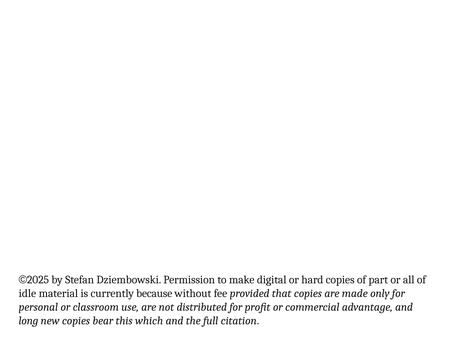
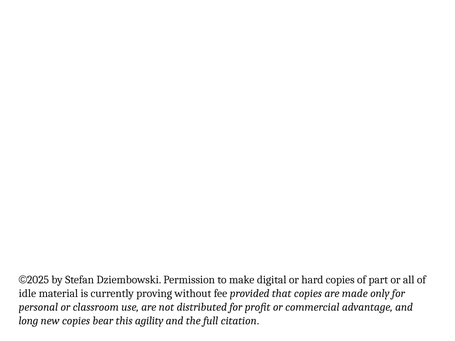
because: because -> proving (154, 294)
which: which -> agility (149, 321)
